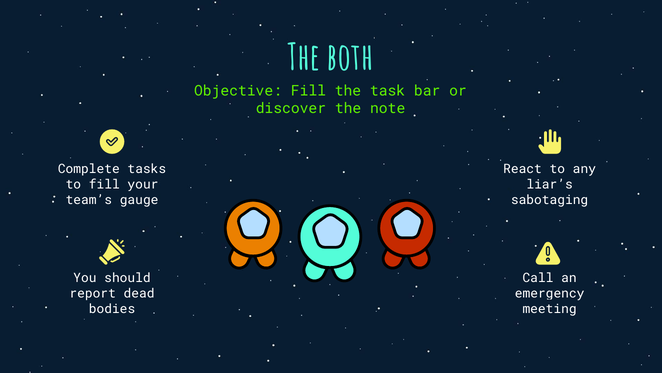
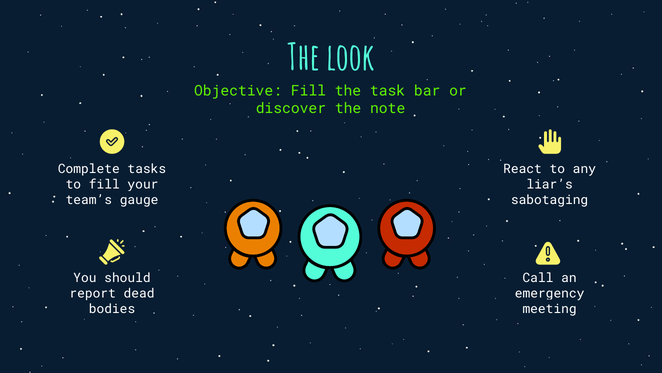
both: both -> look (351, 58)
